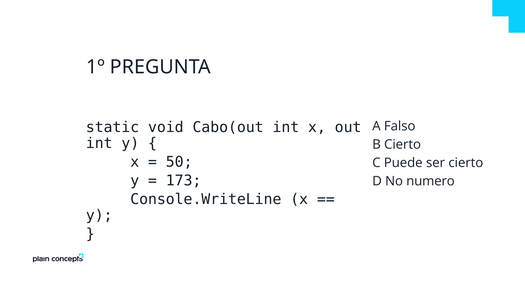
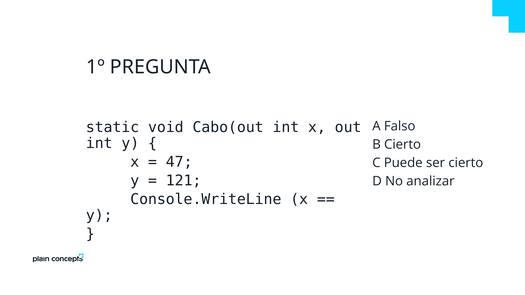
50: 50 -> 47 (179, 162)
173: 173 -> 121 (184, 181)
numero: numero -> analizar (430, 181)
